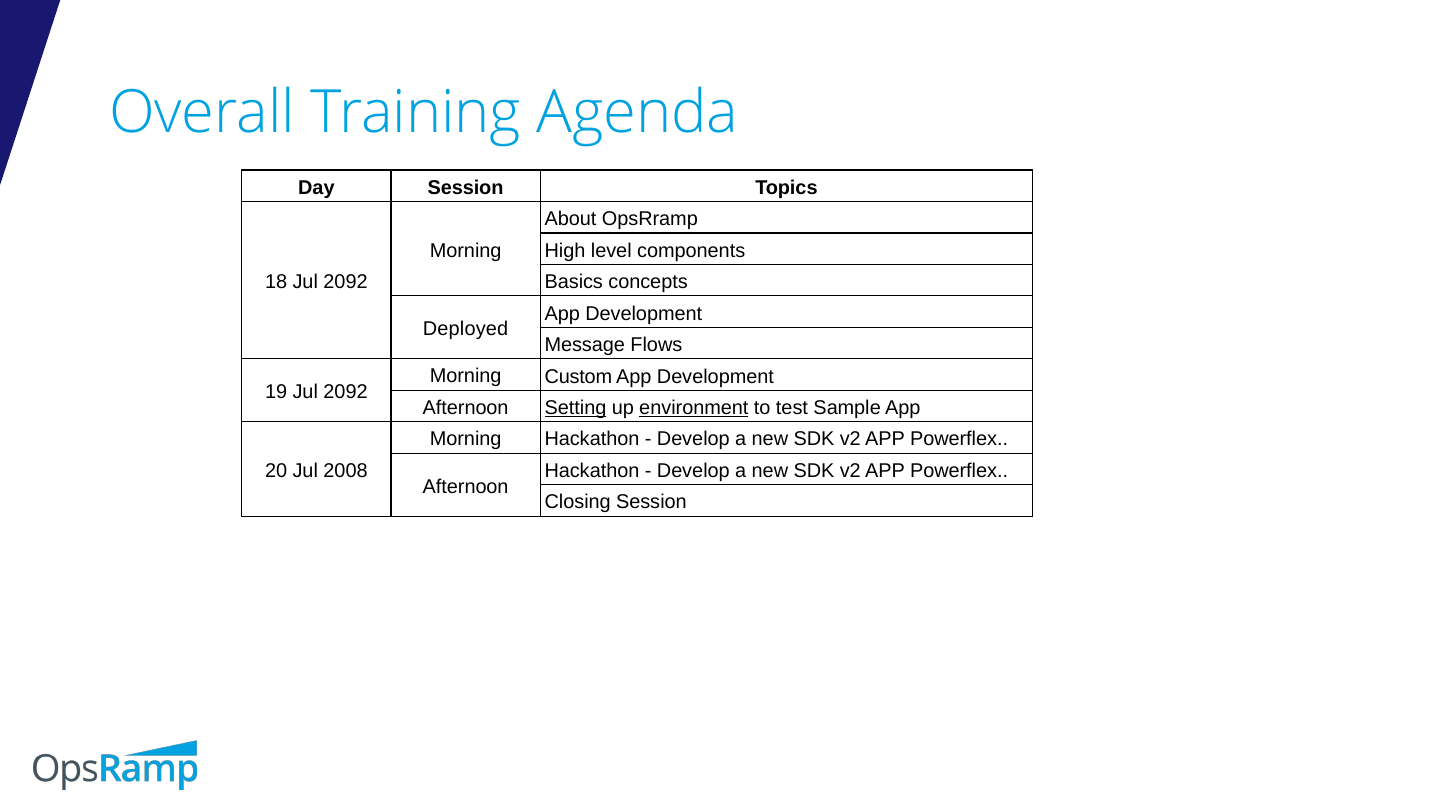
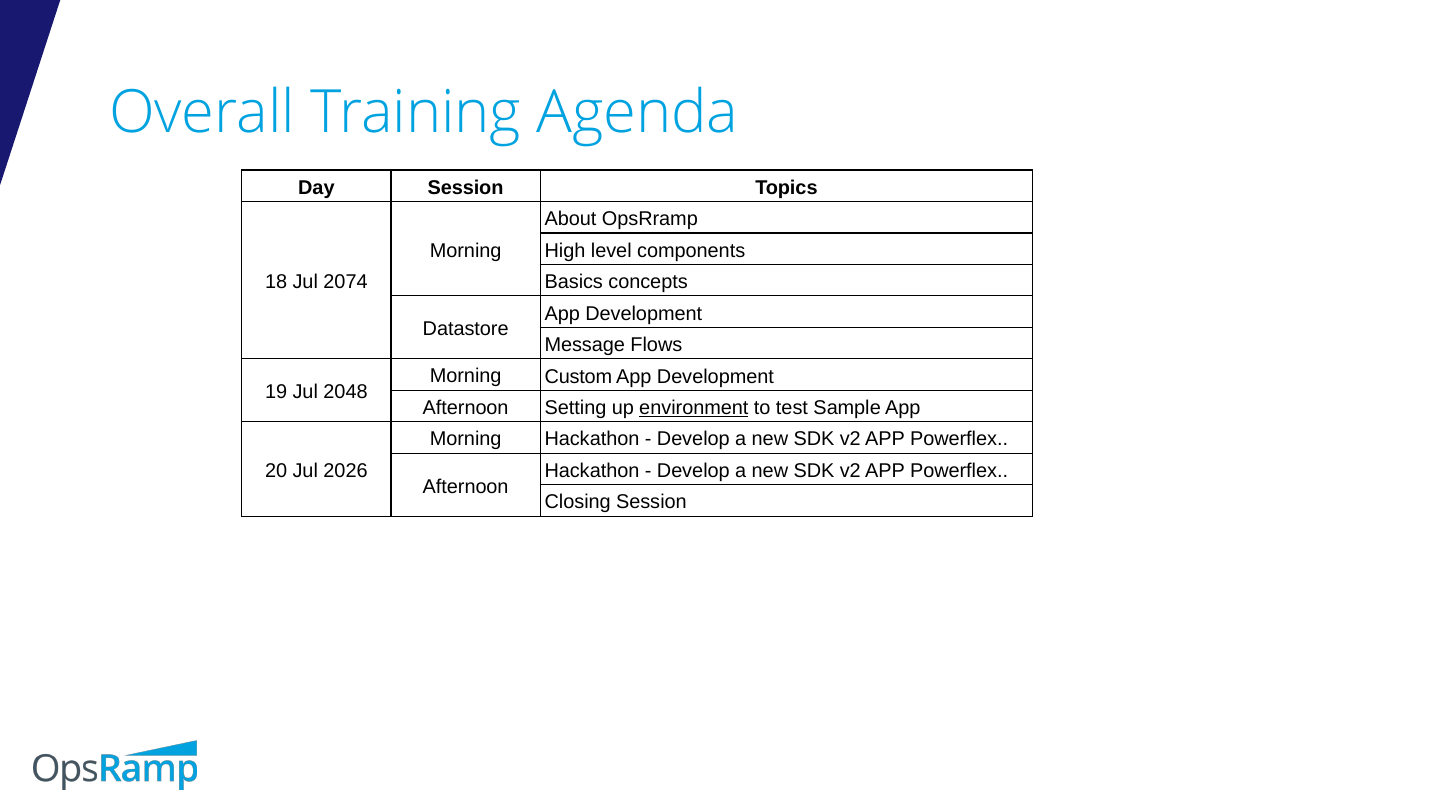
18 Jul 2092: 2092 -> 2074 (346, 282)
Deployed: Deployed -> Datastore (466, 329)
19 Jul 2092: 2092 -> 2048 (346, 392)
Setting underline: present -> none (576, 408)
2008: 2008 -> 2026 (346, 471)
